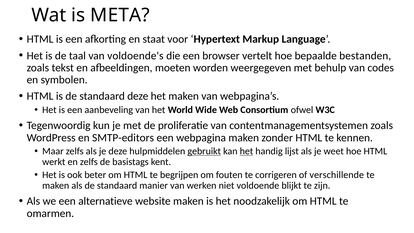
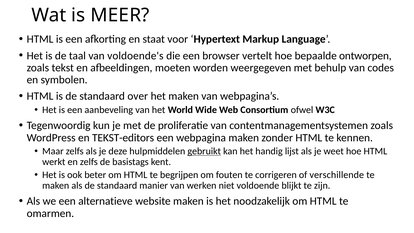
META: META -> MEER (120, 15)
bestanden: bestanden -> ontworpen (365, 56)
standaard deze: deze -> over (138, 96)
SMTP-editors: SMTP-editors -> TEKST-editors (123, 138)
het underline: present -> none (246, 151)
